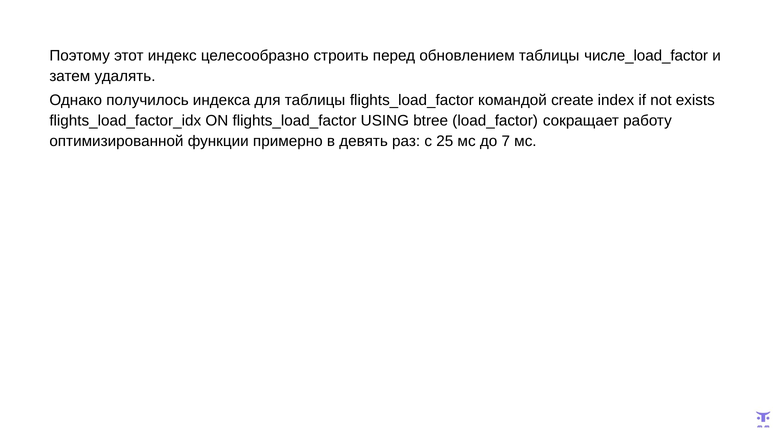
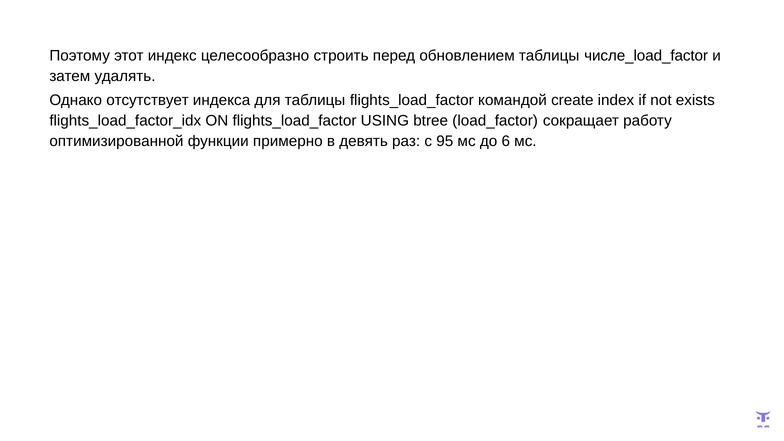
получилось: получилось -> отсутствует (148, 100)
25: 25 -> 95 (445, 141)
7: 7 -> 6 (506, 141)
